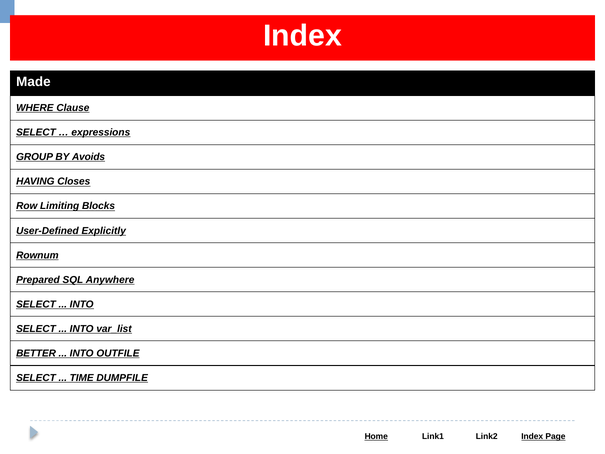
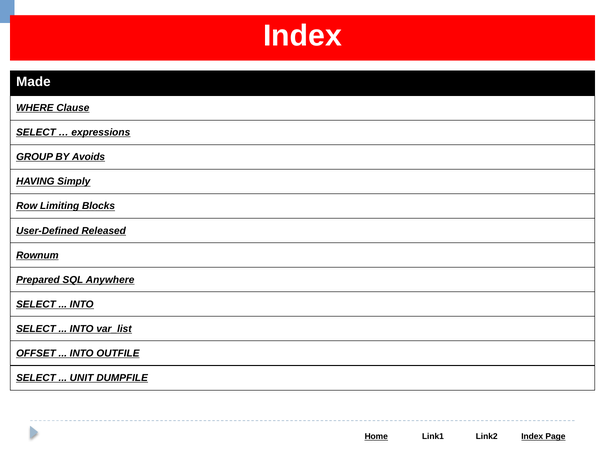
Closes: Closes -> Simply (74, 182)
Explicitly: Explicitly -> Released (104, 231)
BETTER: BETTER -> OFFSET (36, 353)
TIME: TIME -> UNIT (82, 378)
